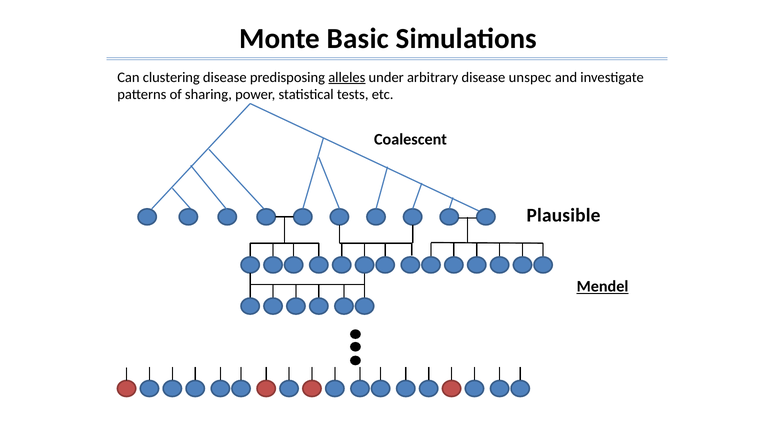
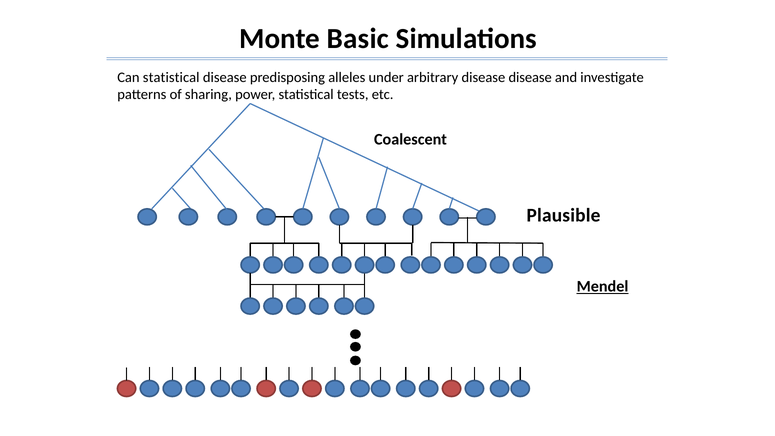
Can clustering: clustering -> statistical (171, 77)
alleles underline: present -> none (347, 77)
disease unspec: unspec -> disease (530, 77)
